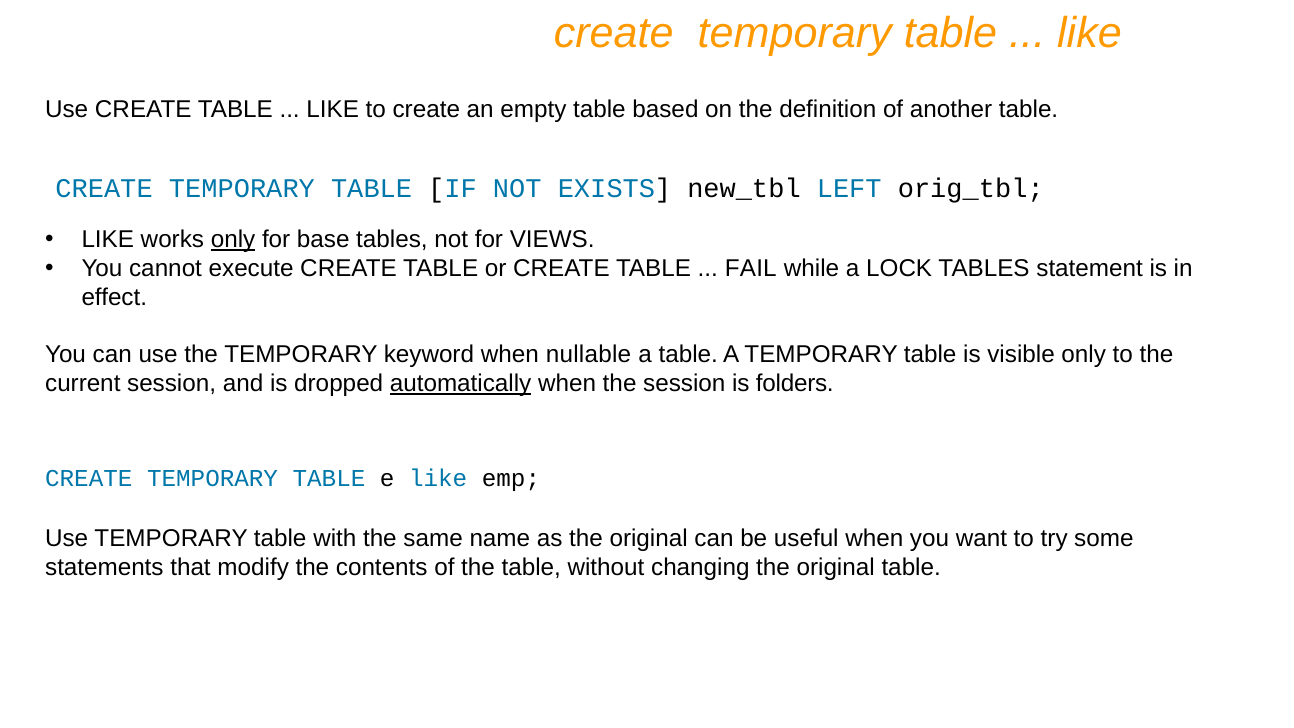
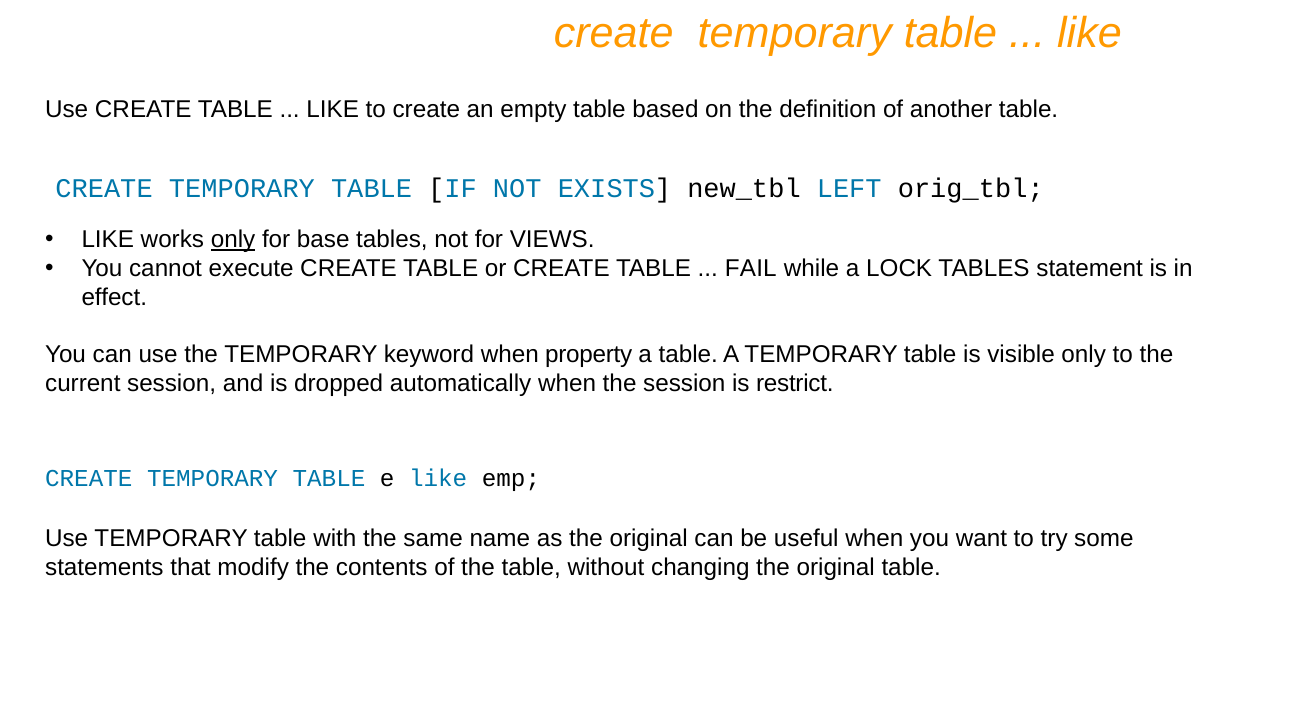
nullable: nullable -> property (589, 355)
automatically underline: present -> none (461, 384)
folders: folders -> restrict (795, 384)
